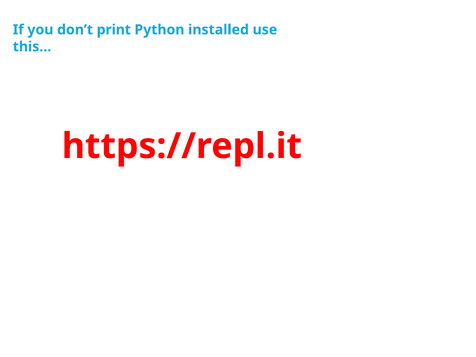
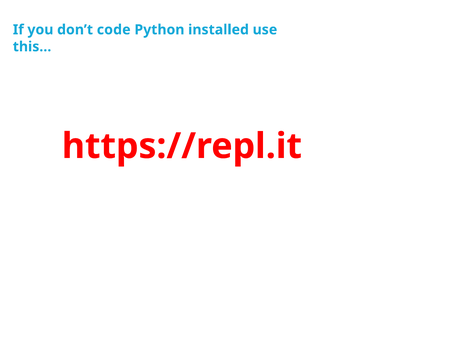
print: print -> code (114, 30)
